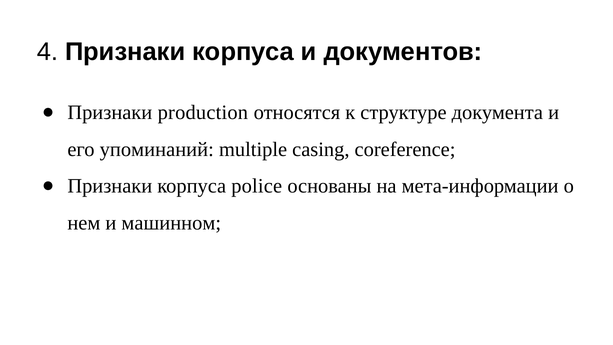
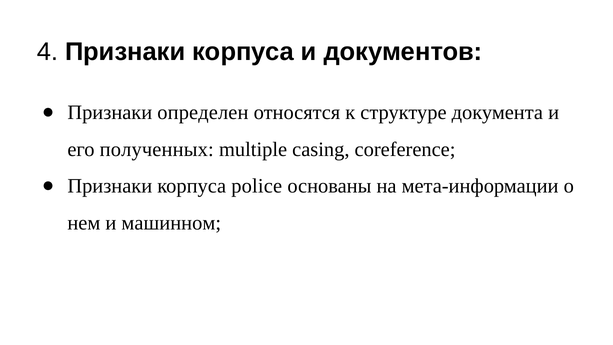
production: production -> определен (203, 113)
упоминаний: упоминаний -> полученных (157, 149)
